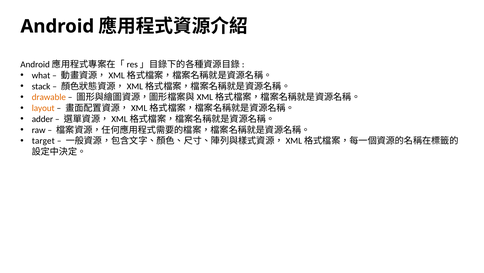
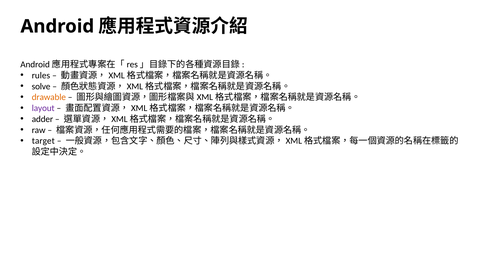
what: what -> rules (41, 75)
stack: stack -> solve (41, 86)
layout colour: orange -> purple (43, 108)
